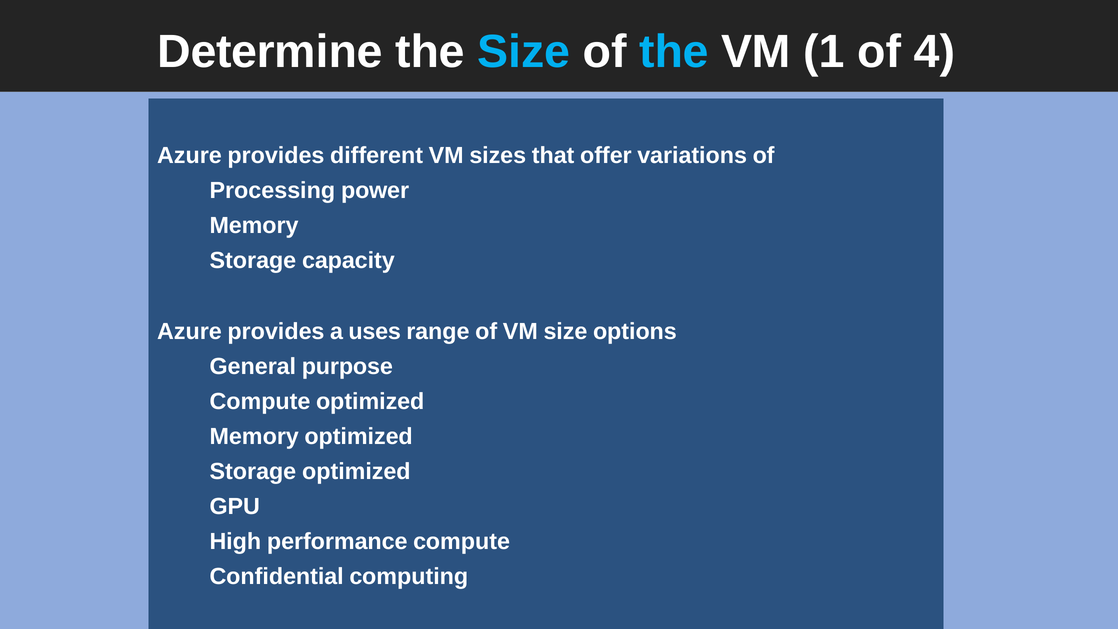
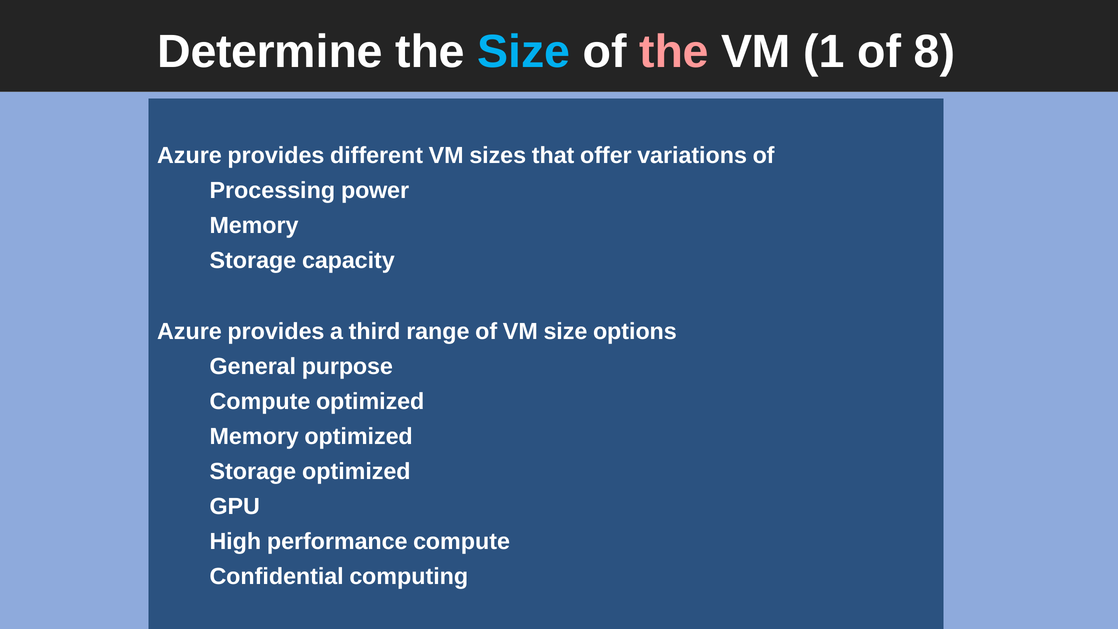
the colour: light blue -> pink (674, 52)
4: 4 -> 8 (934, 52)
uses: uses -> third (375, 332)
